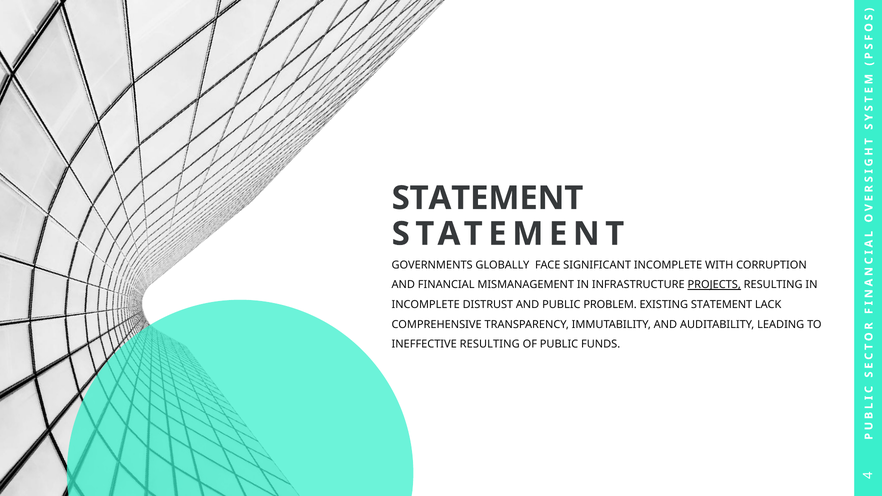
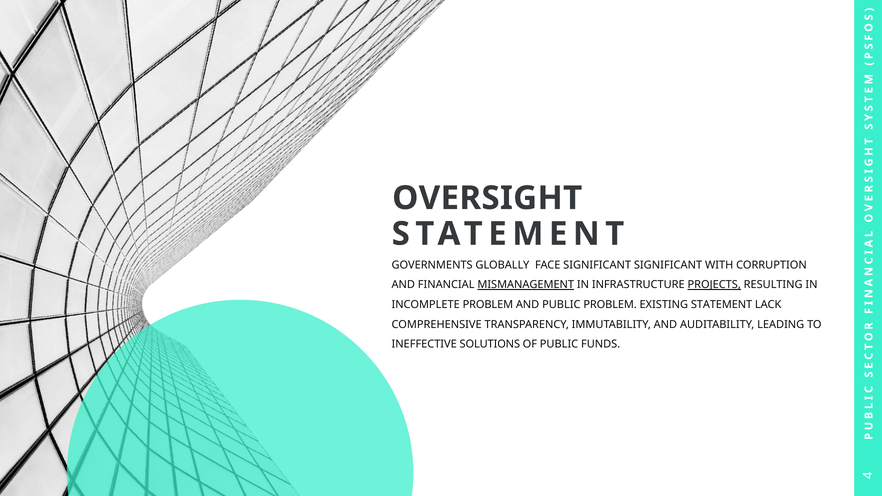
STATEMENT: STATEMENT -> OVERSIGHT (487, 198)
SIGNIFICANT INCOMPLETE: INCOMPLETE -> SIGNIFICANT (668, 265)
MISMANAGEMENT underline: none -> present (526, 285)
INCOMPLETE DISTRUST: DISTRUST -> PROBLEM (488, 305)
INEFFECTIVE RESULTING: RESULTING -> SOLUTIONS (490, 344)
